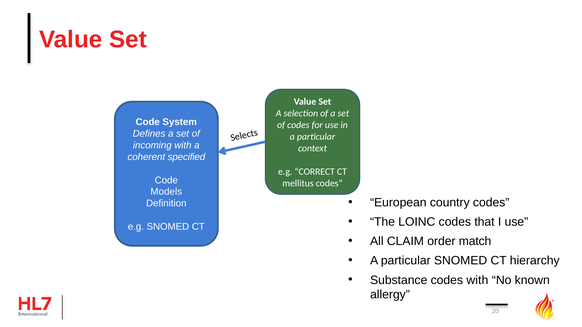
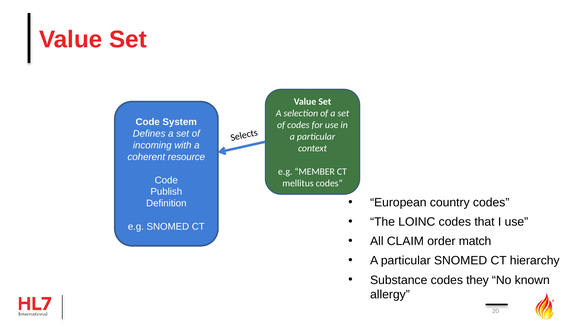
specified: specified -> resource (186, 157)
CORRECT: CORRECT -> MEMBER (315, 172)
Models: Models -> Publish (166, 192)
codes with: with -> they (477, 280)
